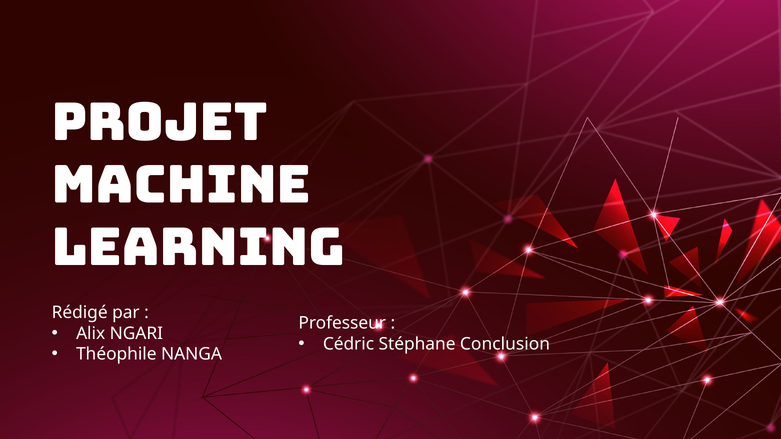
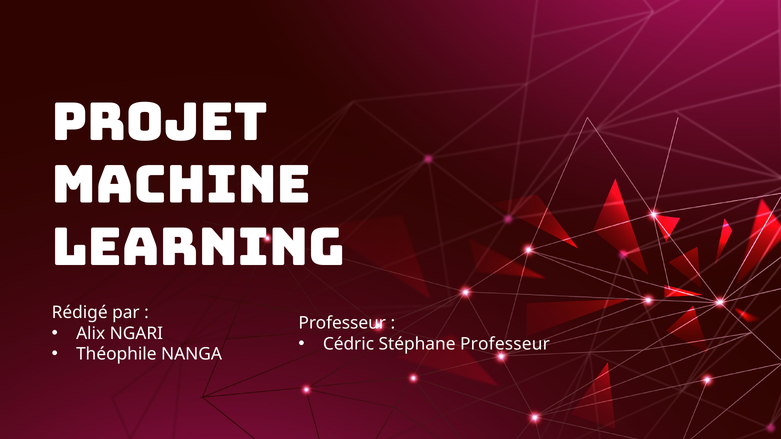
Stéphane Conclusion: Conclusion -> Professeur (505, 344)
